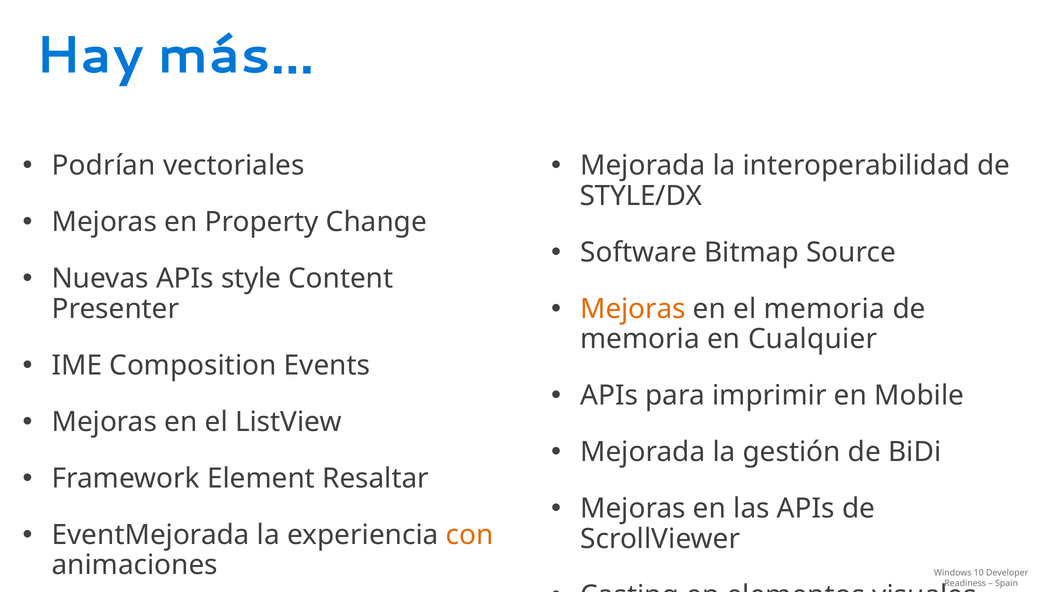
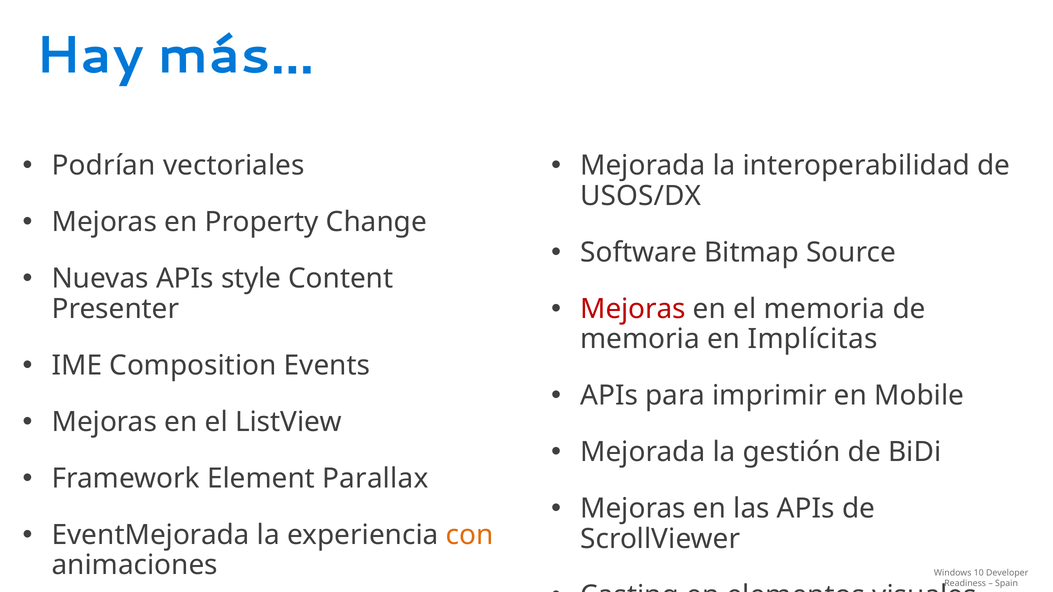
STYLE/DX: STYLE/DX -> USOS/DX (641, 196)
Mejoras colour: orange -> red (633, 309)
Cualquier: Cualquier -> Implícitas (813, 339)
Resaltar: Resaltar -> Parallax (375, 479)
